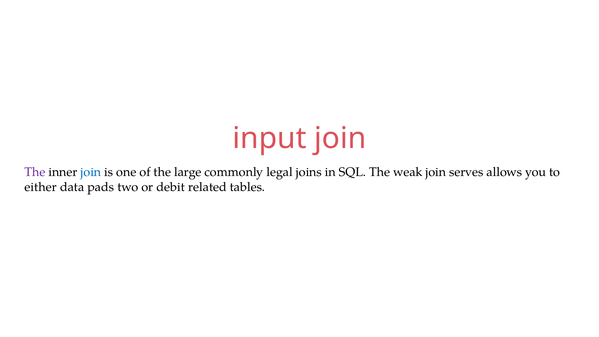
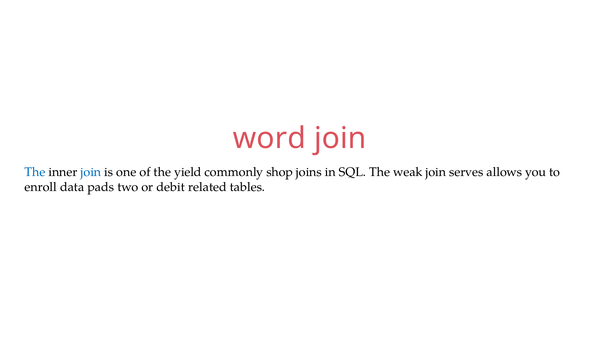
input: input -> word (269, 138)
The colour: purple -> blue (35, 172)
large: large -> yield (188, 172)
legal: legal -> shop (280, 172)
either: either -> enroll (41, 187)
